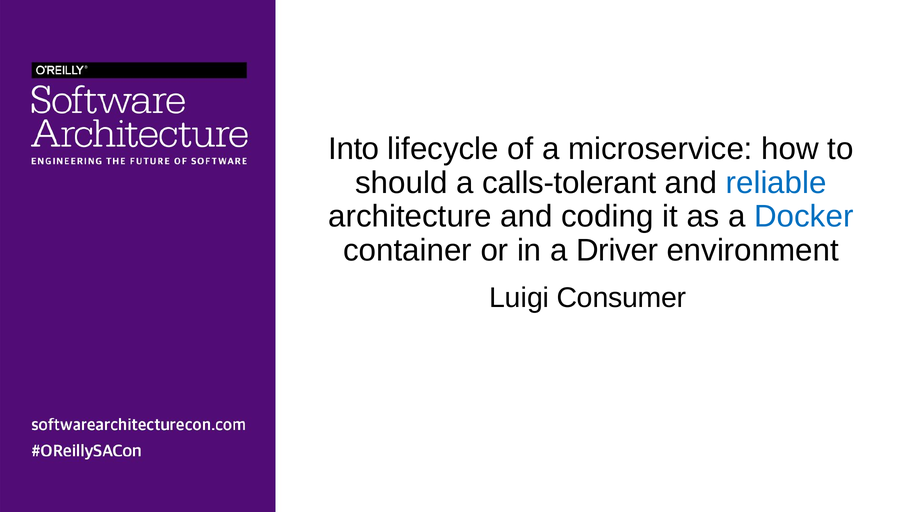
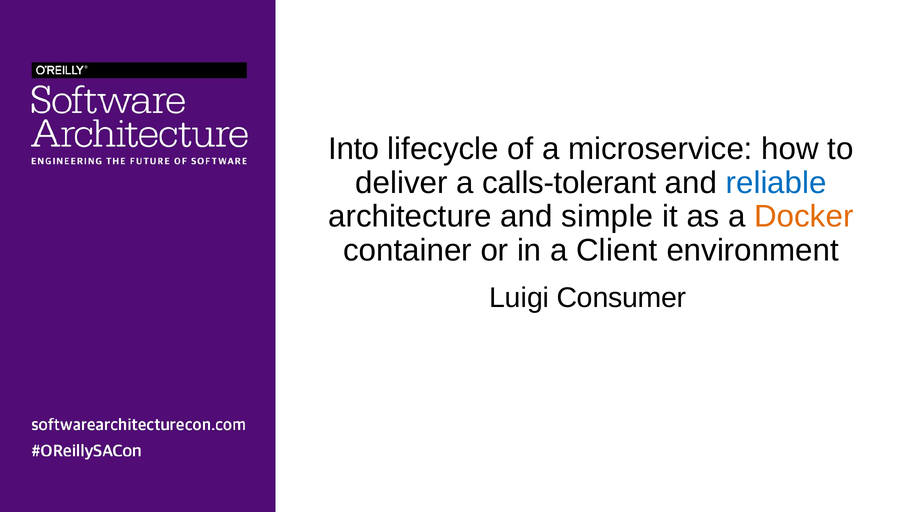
should: should -> deliver (401, 183)
coding: coding -> simple (607, 217)
Docker colour: blue -> orange (804, 217)
Driver: Driver -> Client (617, 251)
